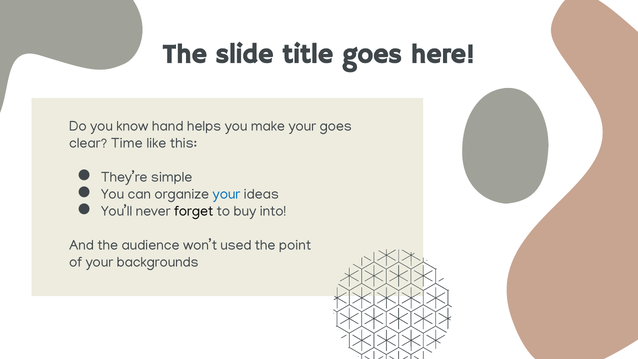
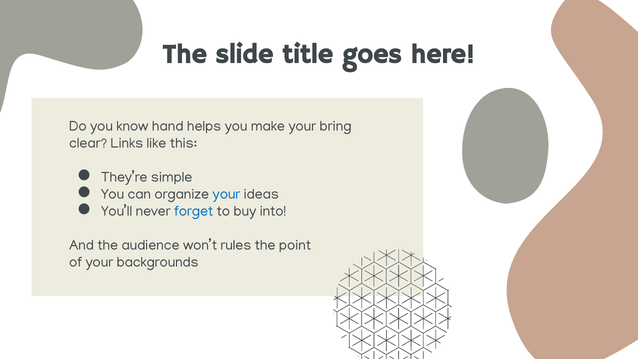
your goes: goes -> bring (336, 126)
Time: Time -> Links (127, 143)
forget colour: black -> blue (194, 211)
used: used -> rules (236, 245)
